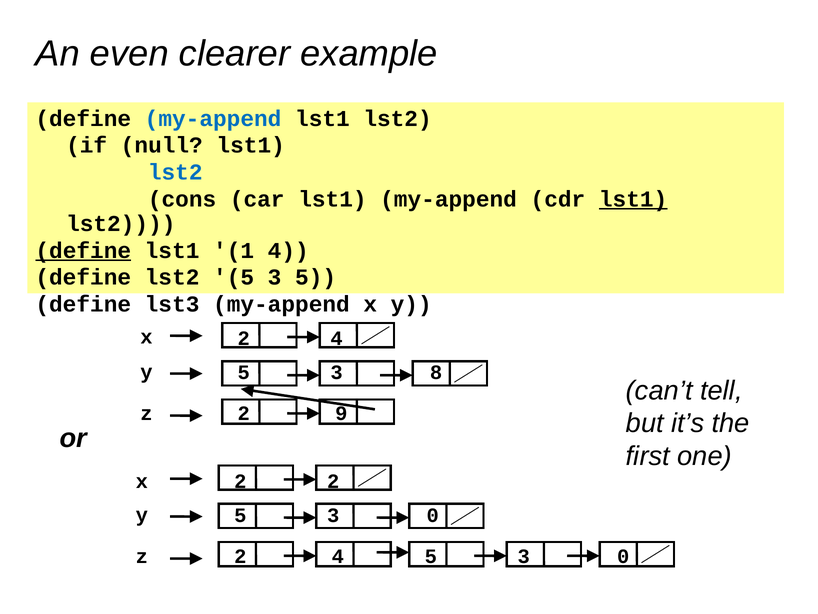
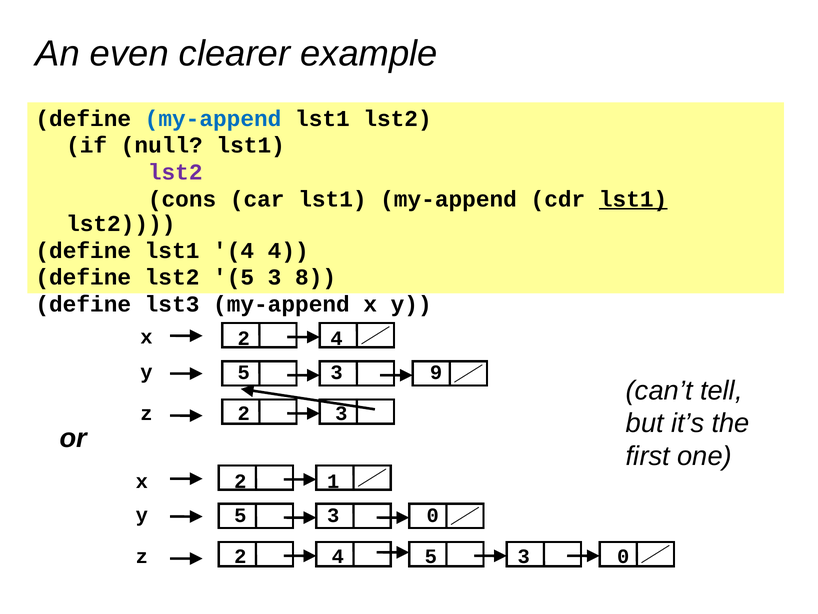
lst2 colour: blue -> purple (175, 172)
define underline: present -> none (83, 250)
lst1 1: 1 -> 4 (234, 250)
3 5: 5 -> 8 (316, 277)
8: 8 -> 9 (436, 372)
2 9: 9 -> 3 (341, 413)
2 2: 2 -> 1 (333, 481)
